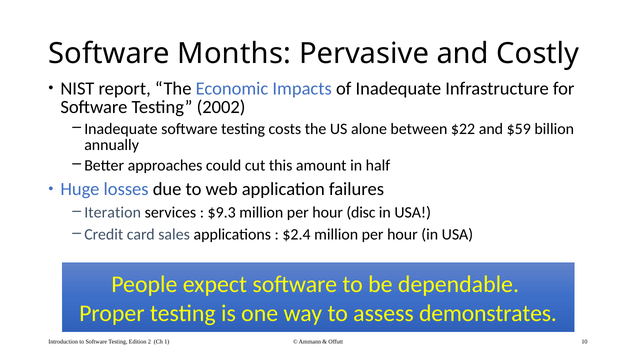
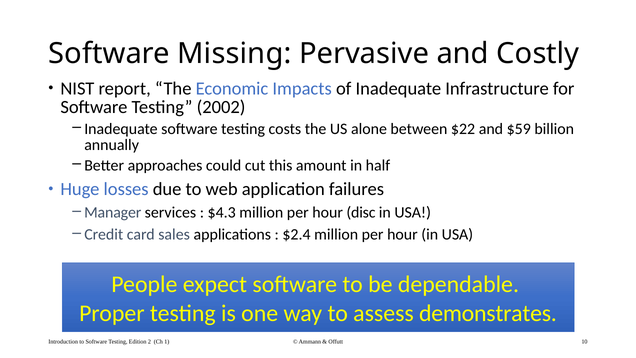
Months: Months -> Missing (234, 53)
Iteration: Iteration -> Manager (113, 213)
$9.3: $9.3 -> $4.3 (222, 213)
